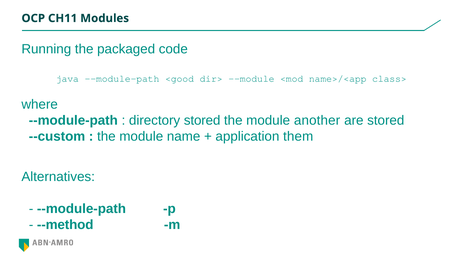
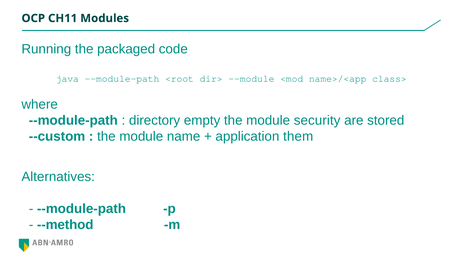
<good: <good -> <root (179, 79)
directory stored: stored -> empty (202, 120)
another: another -> security (317, 120)
